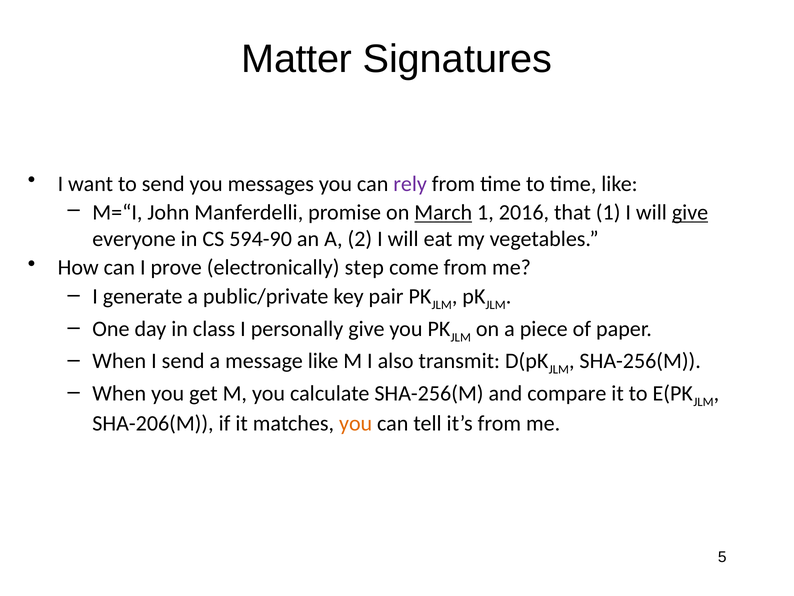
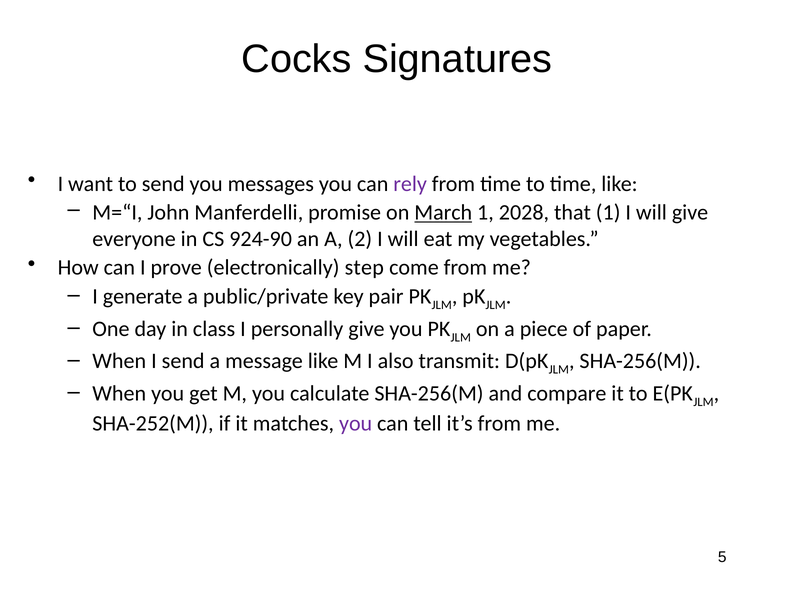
Matter: Matter -> Cocks (296, 59)
2016: 2016 -> 2028 (524, 212)
give underline: present -> none (690, 212)
594-90: 594-90 -> 924-90 (261, 239)
SHA-206(M: SHA-206(M -> SHA-252(M (153, 423)
you colour: orange -> purple (356, 423)
